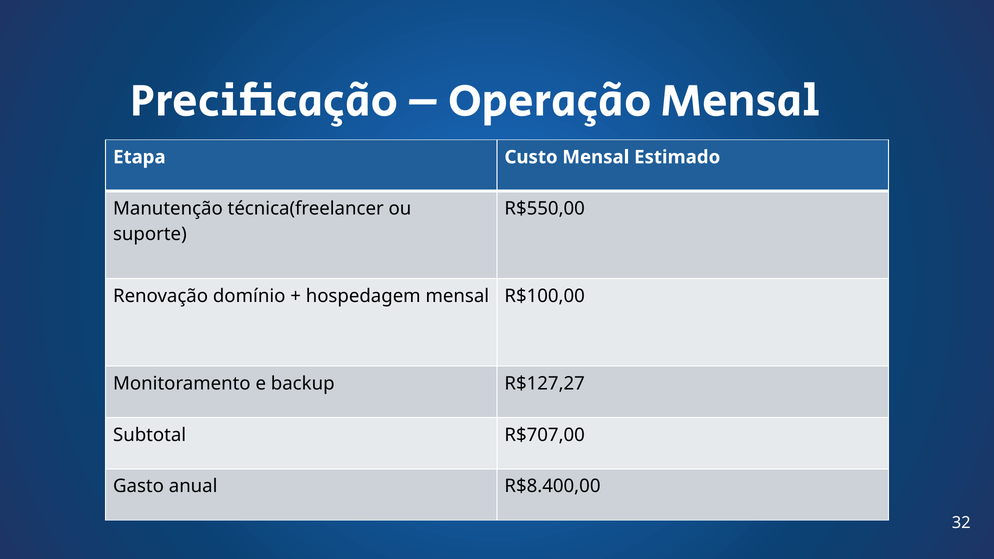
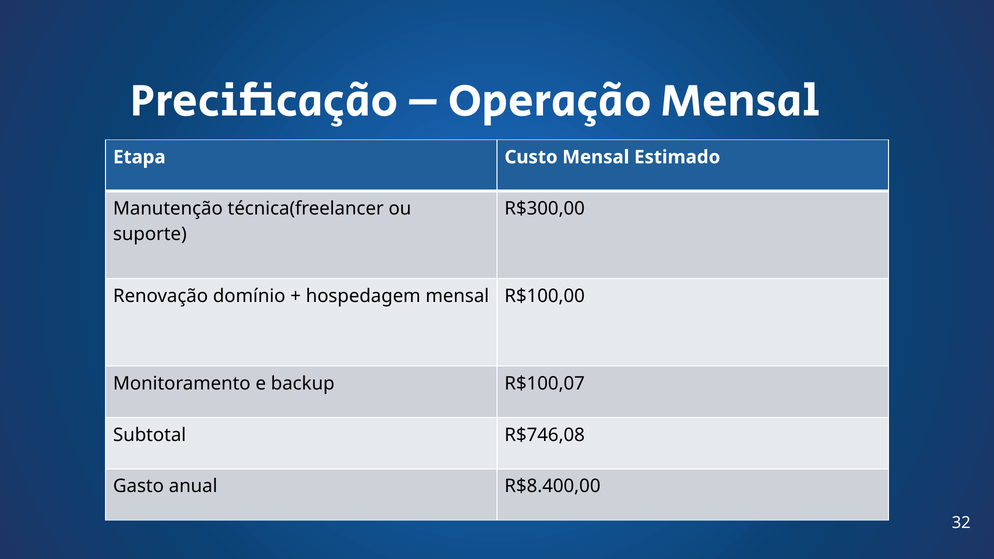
R$550,00: R$550,00 -> R$300,00 (545, 209)
R$127,27: R$127,27 -> R$100,07 (545, 384)
R$707,00: R$707,00 -> R$746,08 (545, 435)
